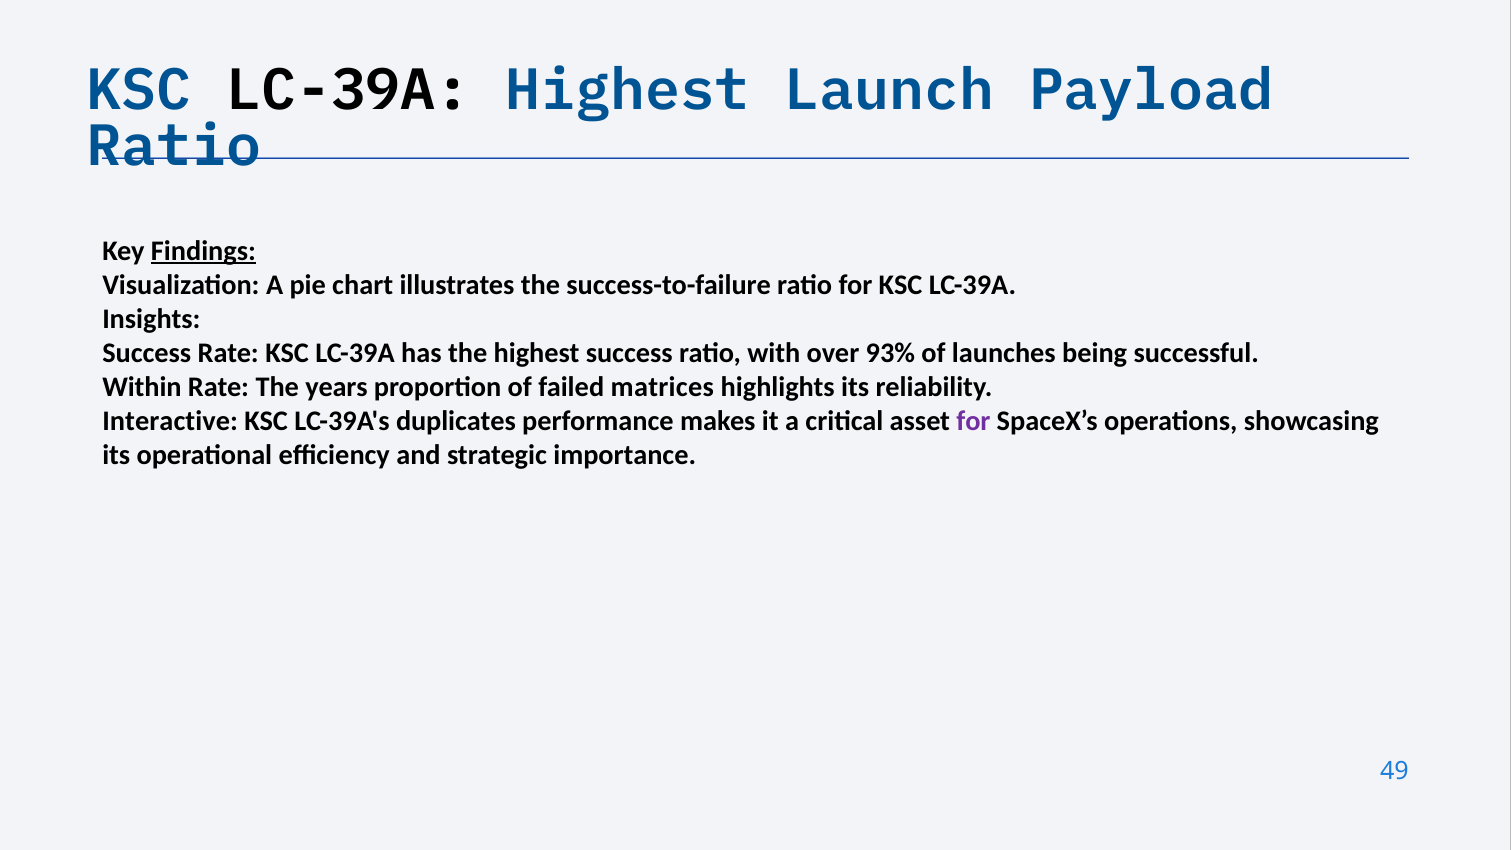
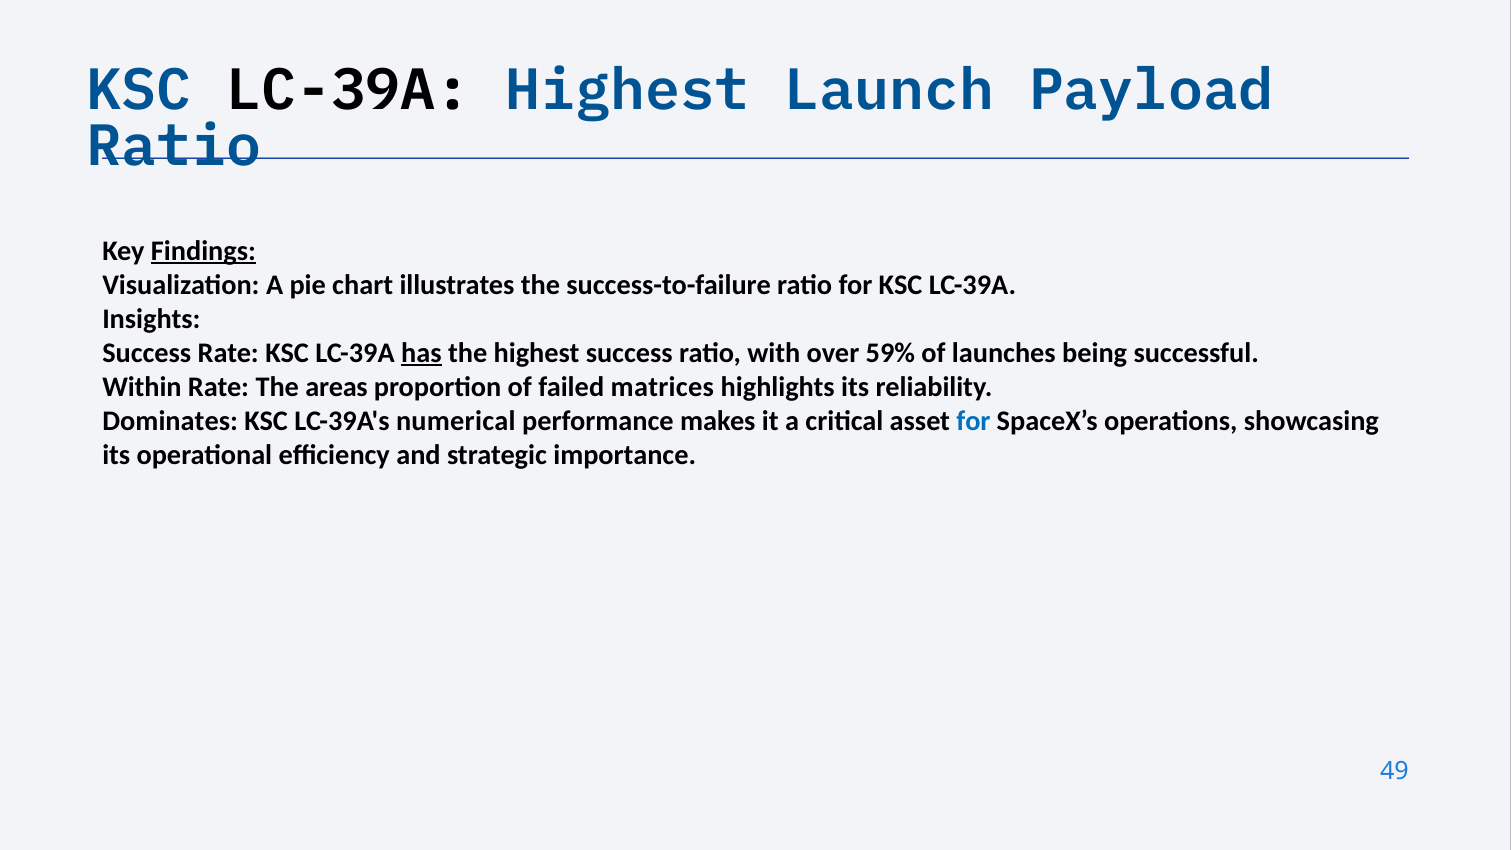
has underline: none -> present (421, 353)
93%: 93% -> 59% (890, 353)
years: years -> areas (337, 387)
Interactive: Interactive -> Dominates (170, 421)
duplicates: duplicates -> numerical (456, 421)
for colour: purple -> blue (973, 421)
